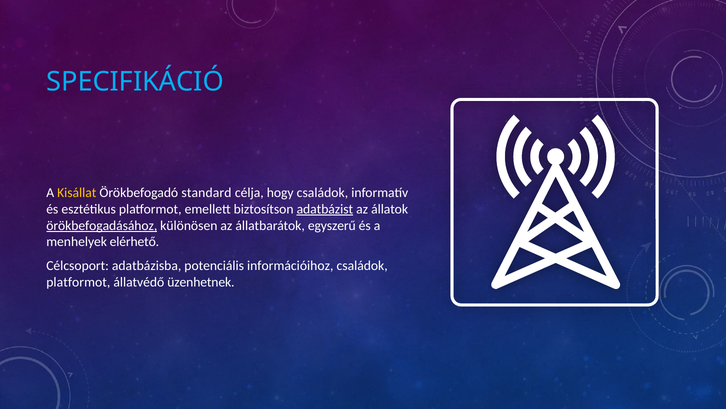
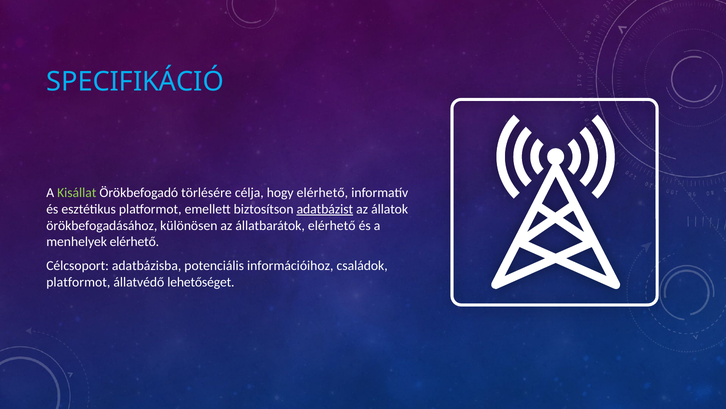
Kisállat colour: yellow -> light green (77, 192)
standard: standard -> törlésére (206, 192)
hogy családok: családok -> elérhető (322, 192)
örökbefogadásához underline: present -> none (102, 225)
állatbarátok egyszerű: egyszerű -> elérhető (332, 225)
üzenhetnek: üzenhetnek -> lehetőséget (201, 282)
